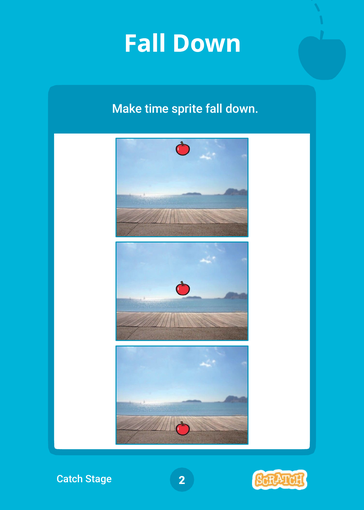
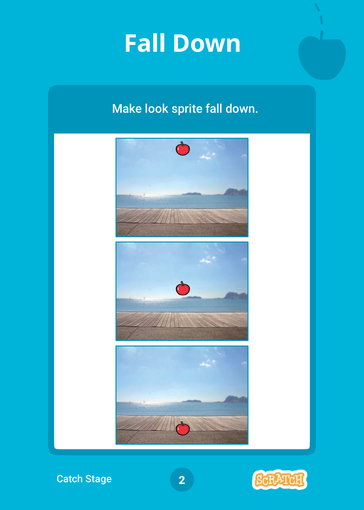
time: time -> look (157, 109)
